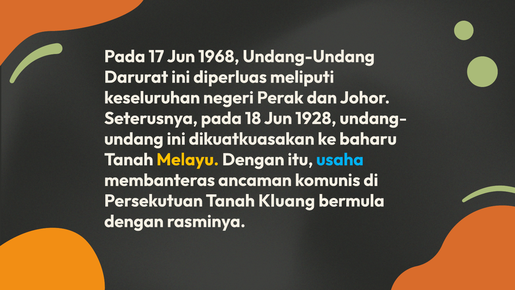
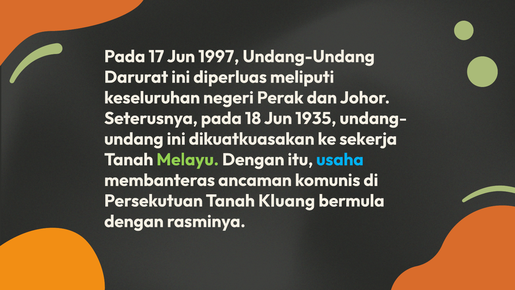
1968: 1968 -> 1997 (219, 56)
1928: 1928 -> 1935 (316, 118)
baharu: baharu -> sekerja (368, 139)
Melayu colour: yellow -> light green (188, 159)
